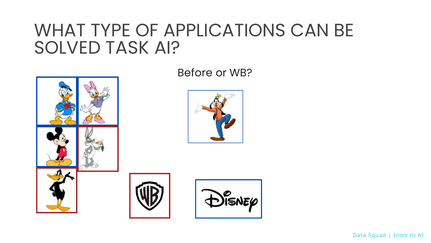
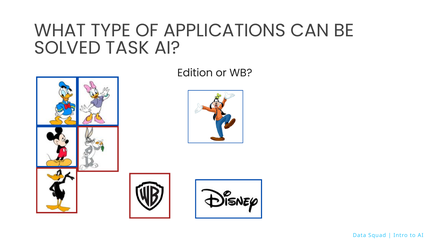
Before: Before -> Edition (195, 73)
